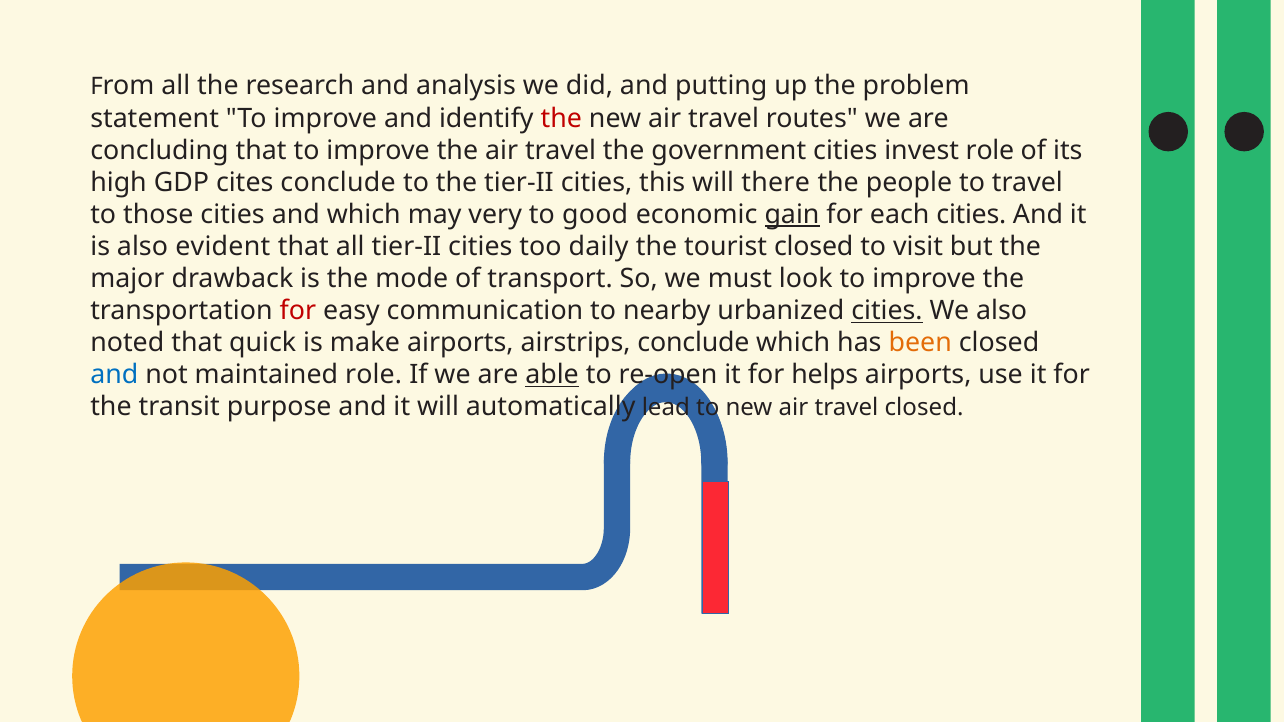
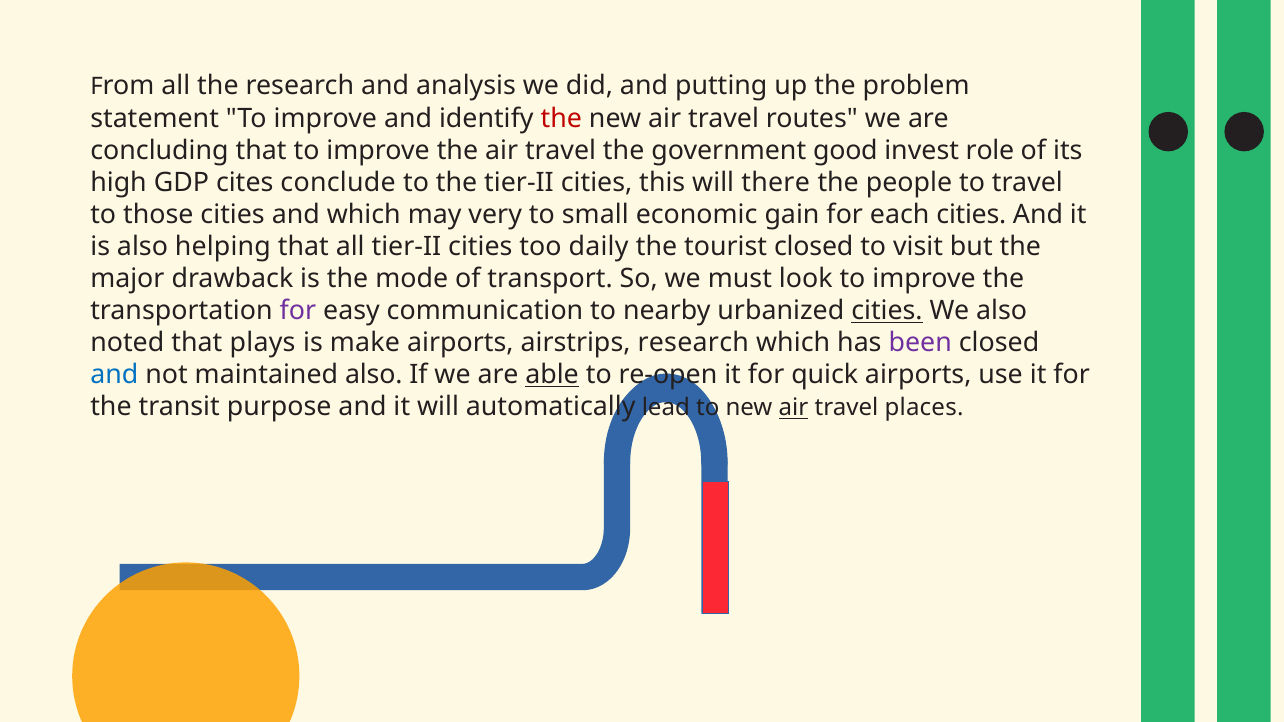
government cities: cities -> good (845, 150)
good: good -> small (595, 215)
gain underline: present -> none (792, 215)
evident: evident -> helping (223, 247)
for colour: red -> purple (298, 311)
quick: quick -> plays (263, 343)
airstrips conclude: conclude -> research (693, 343)
been colour: orange -> purple (920, 343)
maintained role: role -> also (374, 375)
helps: helps -> quick (825, 375)
air underline: none -> present (794, 408)
travel closed: closed -> places (924, 408)
